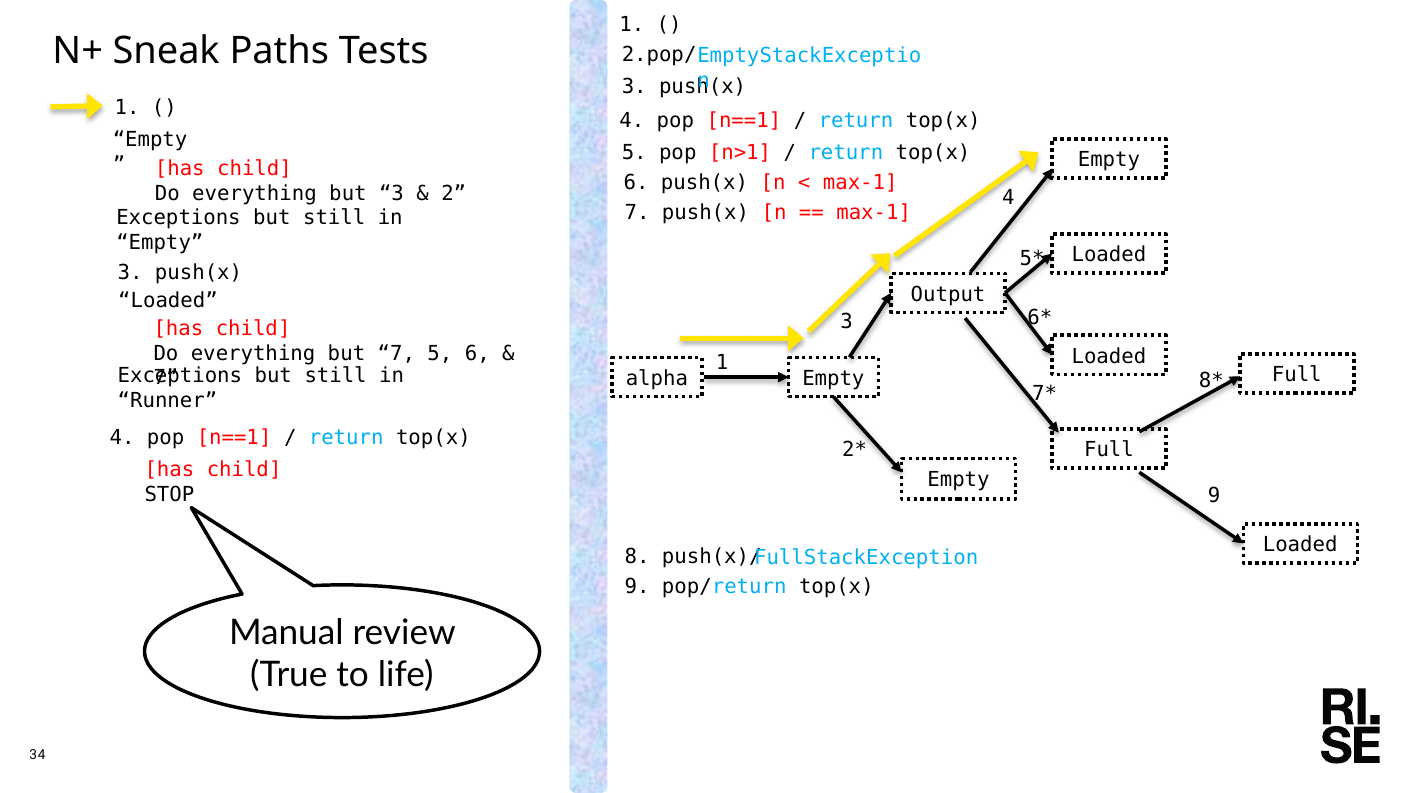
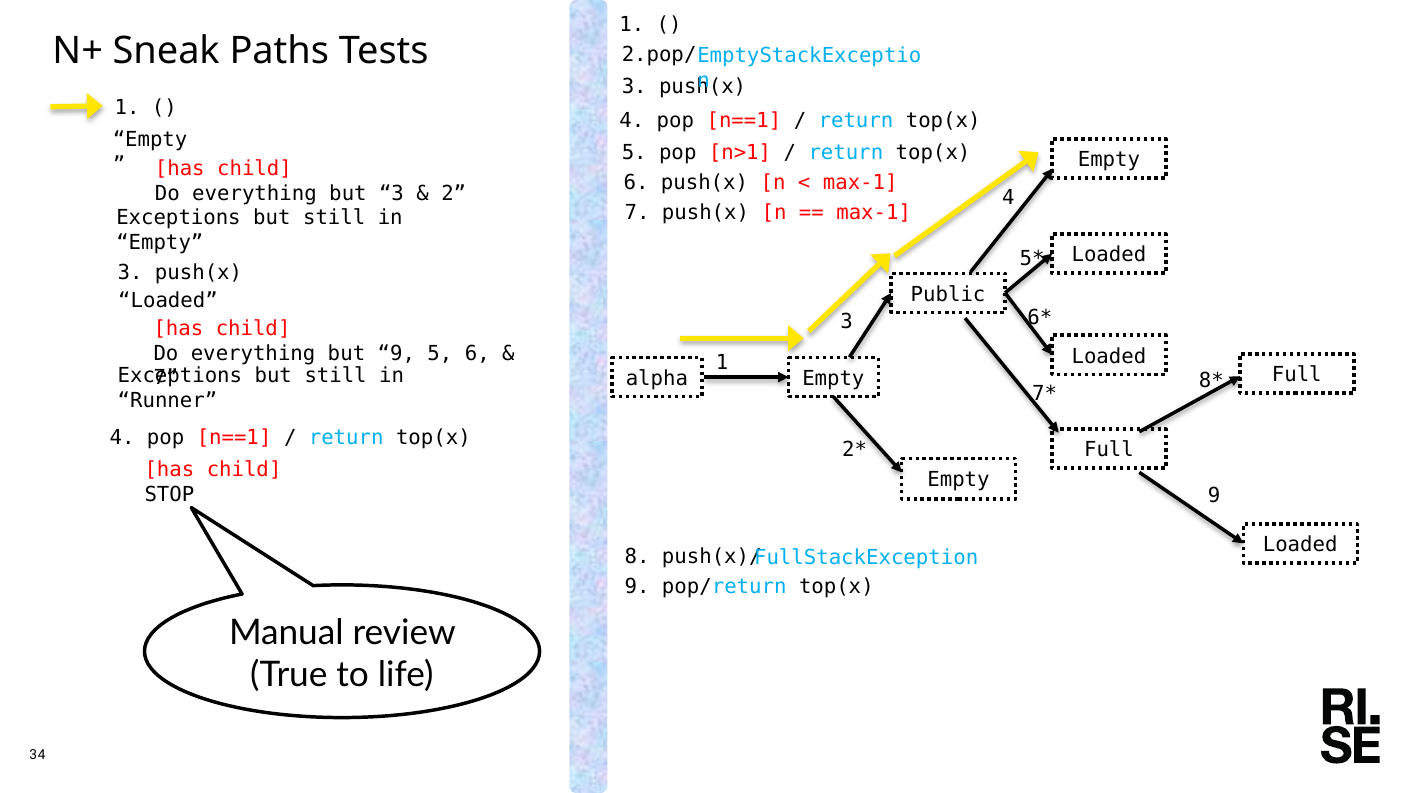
Output: Output -> Public (948, 294)
but 7: 7 -> 9 (396, 353)
